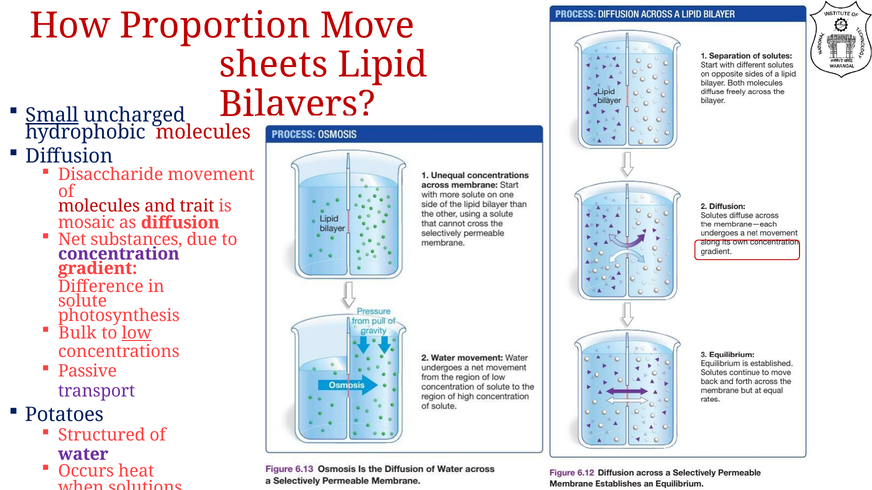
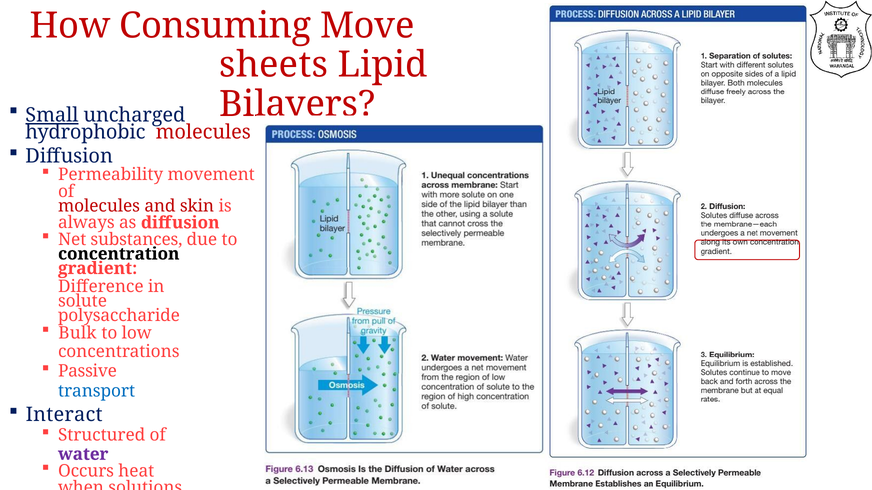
Proportion: Proportion -> Consuming (215, 26)
Disaccharide: Disaccharide -> Permeability (111, 175)
trait: trait -> skin (197, 206)
mosaic: mosaic -> always (86, 223)
concentration colour: purple -> black (119, 254)
photosynthesis: photosynthesis -> polysaccharide (119, 316)
low underline: present -> none (137, 333)
transport colour: purple -> blue (97, 391)
Potatoes: Potatoes -> Interact (64, 415)
